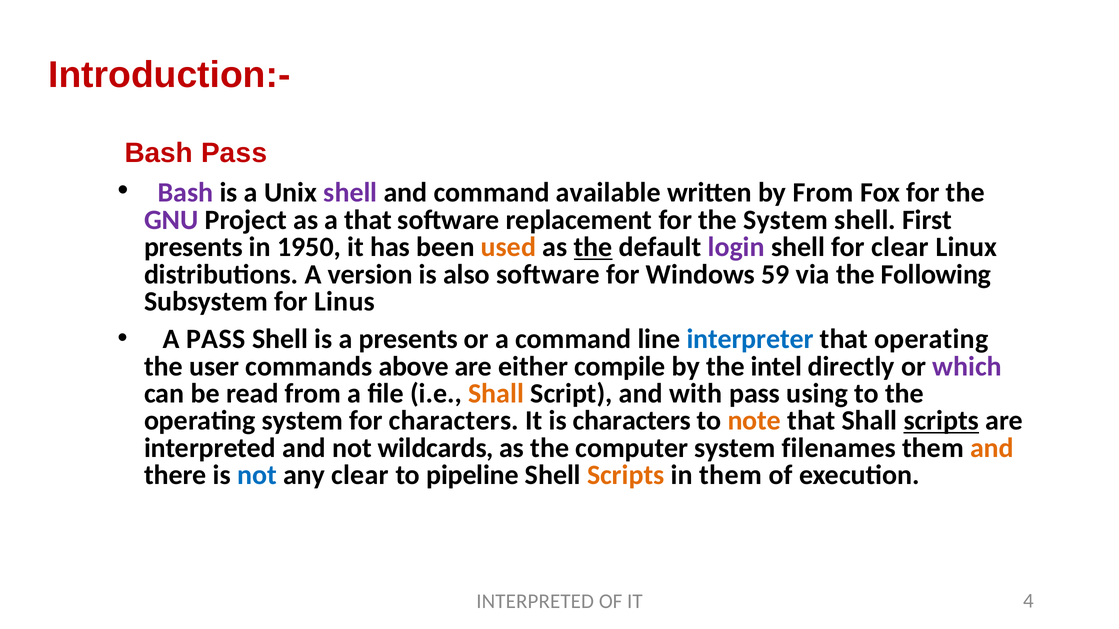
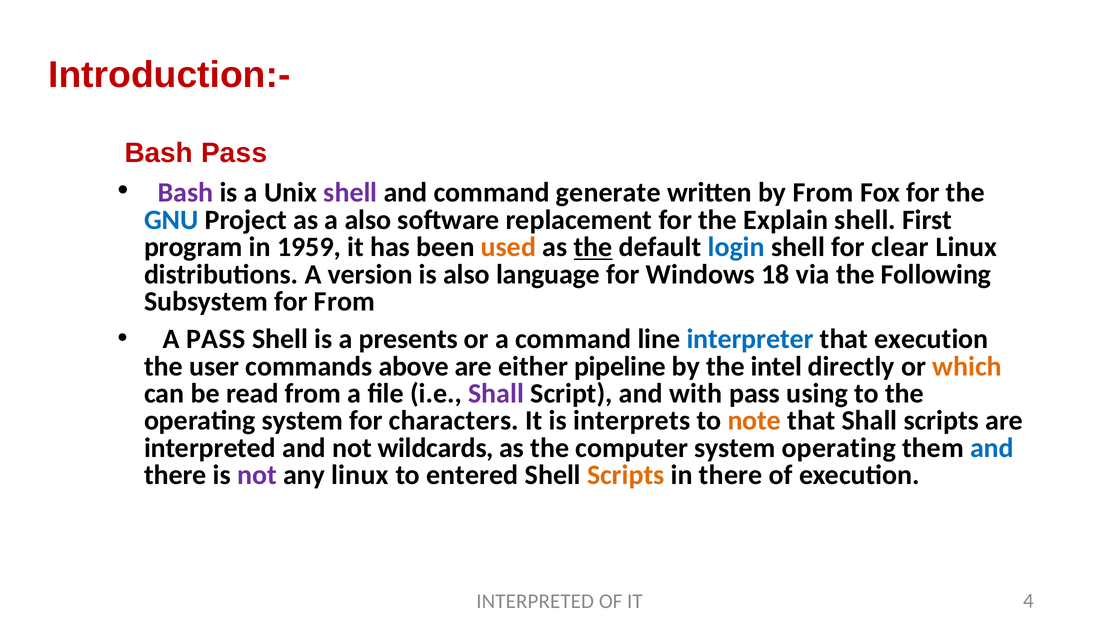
available: available -> generate (608, 193)
GNU colour: purple -> blue (171, 220)
a that: that -> also (368, 220)
the System: System -> Explain (786, 220)
presents: presents -> program (193, 247)
1950: 1950 -> 1959 (309, 247)
login colour: purple -> blue (736, 247)
also software: software -> language (548, 275)
59: 59 -> 18 (775, 275)
for Linus: Linus -> From (345, 302)
that operating: operating -> execution (931, 339)
compile: compile -> pipeline (620, 367)
which colour: purple -> orange (967, 367)
Shall colour: orange -> purple (496, 394)
is characters: characters -> interprets (632, 421)
scripts underline: present -> none (941, 421)
system filenames: filenames -> operating (839, 448)
and colour: orange -> blue (992, 448)
not colour: blue -> purple (257, 475)
any clear: clear -> linux (360, 475)
pipeline: pipeline -> entered (472, 475)
in them: them -> there (731, 475)
